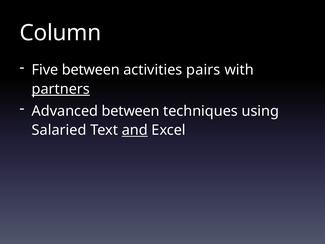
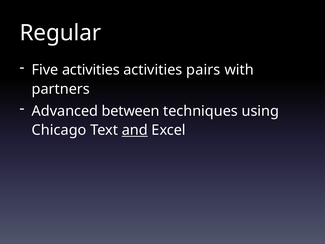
Column: Column -> Regular (60, 33)
Five between: between -> activities (91, 70)
partners underline: present -> none (61, 89)
Salaried: Salaried -> Chicago (59, 130)
